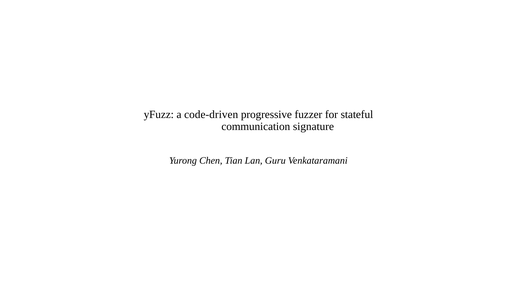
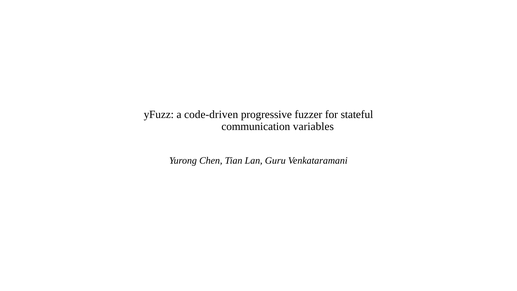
signature: signature -> variables (313, 126)
